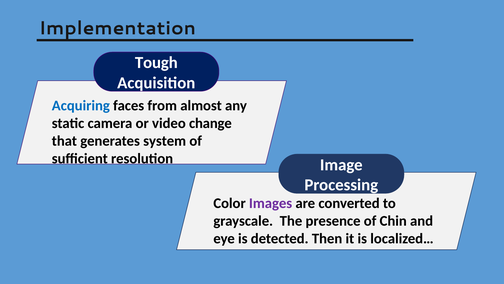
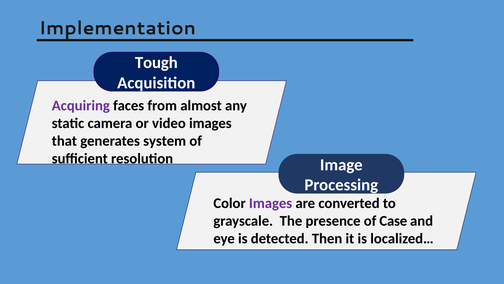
Acquiring colour: blue -> purple (81, 106)
video change: change -> images (210, 123)
Chin: Chin -> Case (393, 220)
